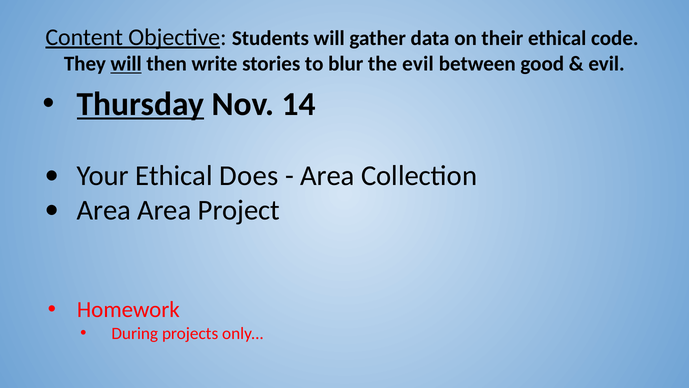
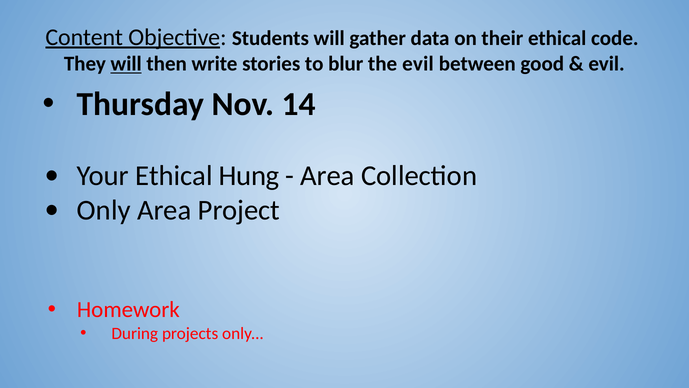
Thursday underline: present -> none (141, 104)
Does: Does -> Hung (249, 176)
Area: Area -> Only (104, 210)
